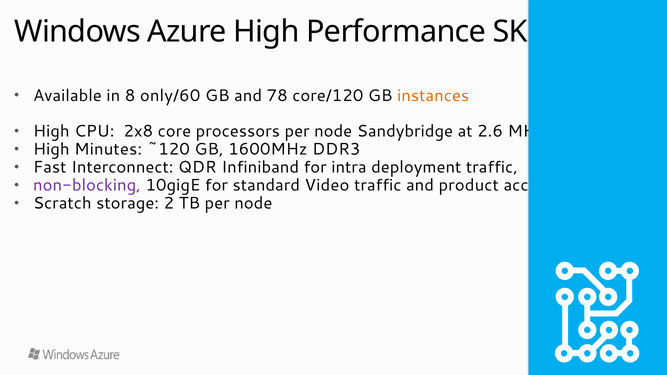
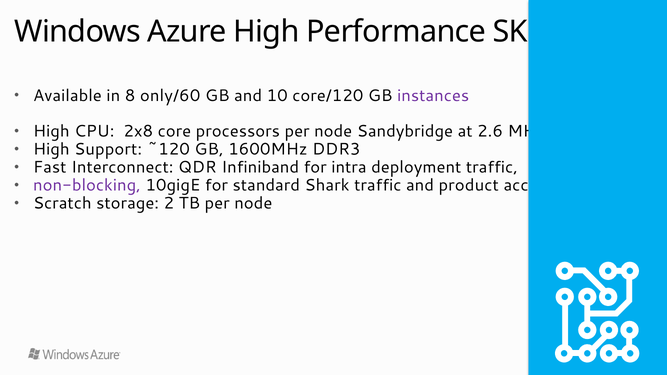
78: 78 -> 10 (277, 96)
instances colour: orange -> purple (433, 96)
Minutes: Minutes -> Support (108, 150)
Video: Video -> Shark (327, 186)
